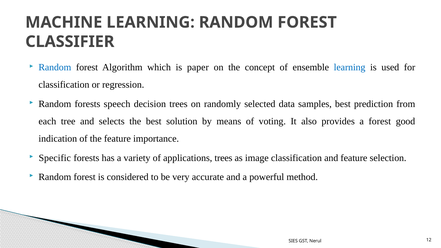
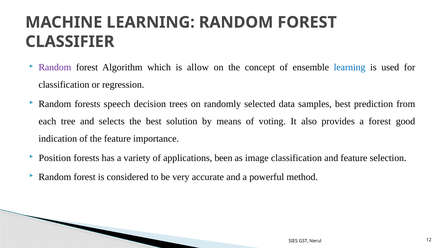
Random colour: blue -> purple (55, 67)
paper: paper -> allow (198, 67)
Specific: Specific -> Position (55, 158)
applications trees: trees -> been (223, 158)
